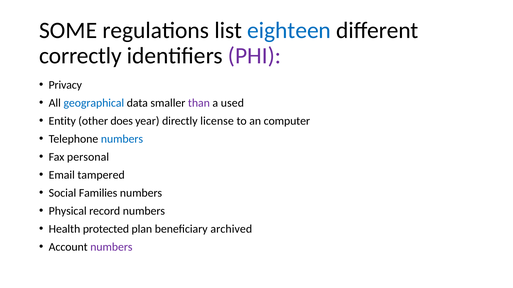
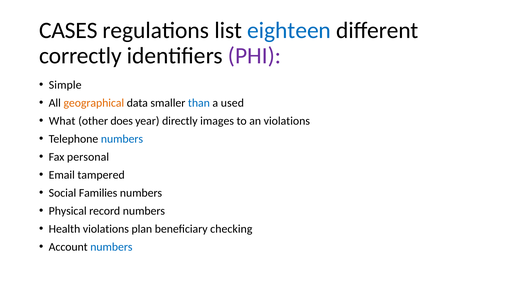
SOME: SOME -> CASES (68, 30)
Privacy: Privacy -> Simple (65, 85)
geographical colour: blue -> orange (94, 103)
than colour: purple -> blue (199, 103)
Entity: Entity -> What (62, 121)
license: license -> images (217, 121)
an computer: computer -> violations (287, 121)
Health protected: protected -> violations (106, 229)
archived: archived -> checking (231, 229)
numbers colour: purple -> blue (111, 247)
